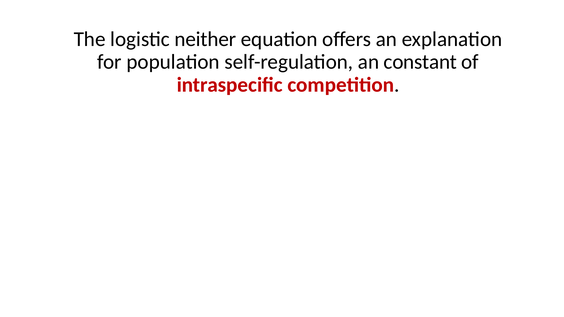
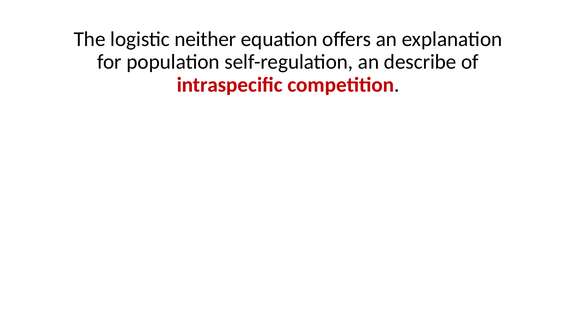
constant: constant -> describe (420, 62)
